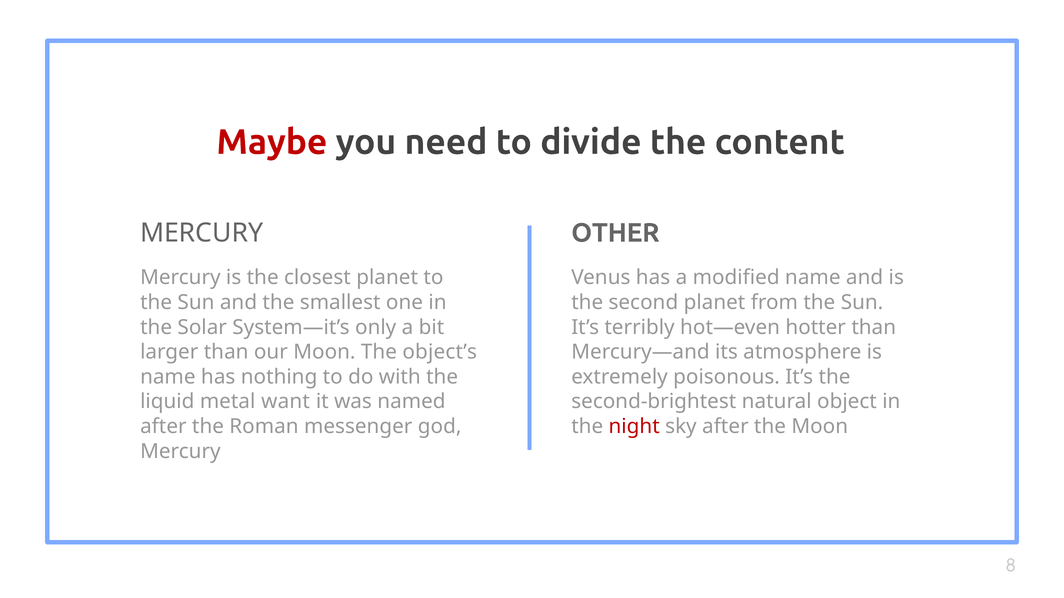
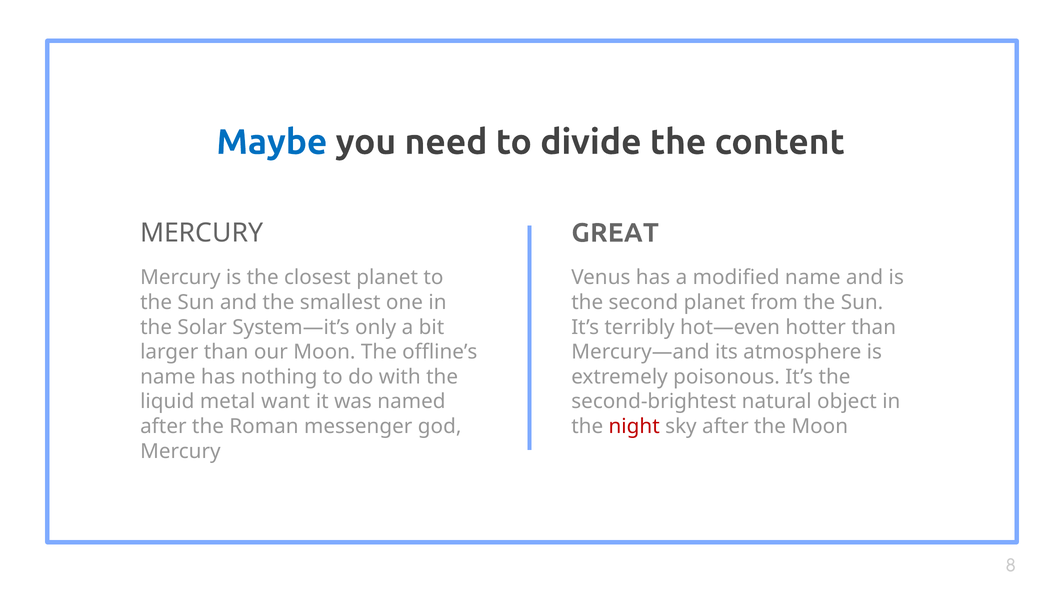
Maybe colour: red -> blue (272, 142)
OTHER: OTHER -> GREAT (615, 233)
object’s: object’s -> offline’s (440, 352)
